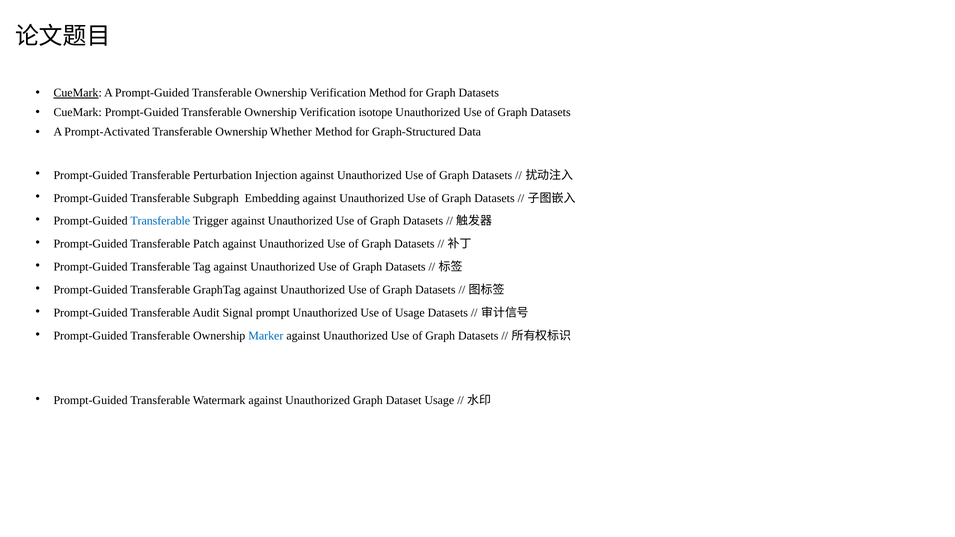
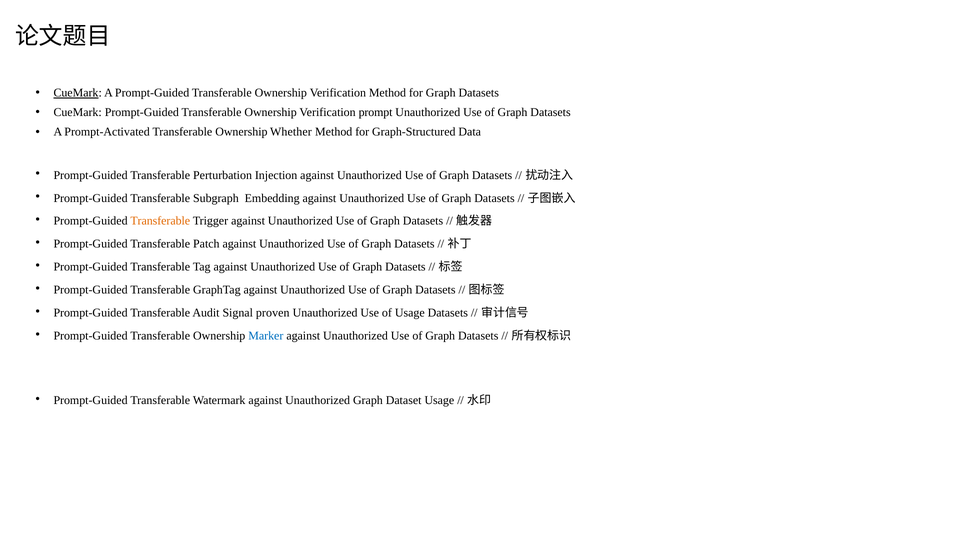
isotope: isotope -> prompt (376, 112)
Transferable colour: blue -> orange (160, 221)
prompt: prompt -> proven (273, 313)
